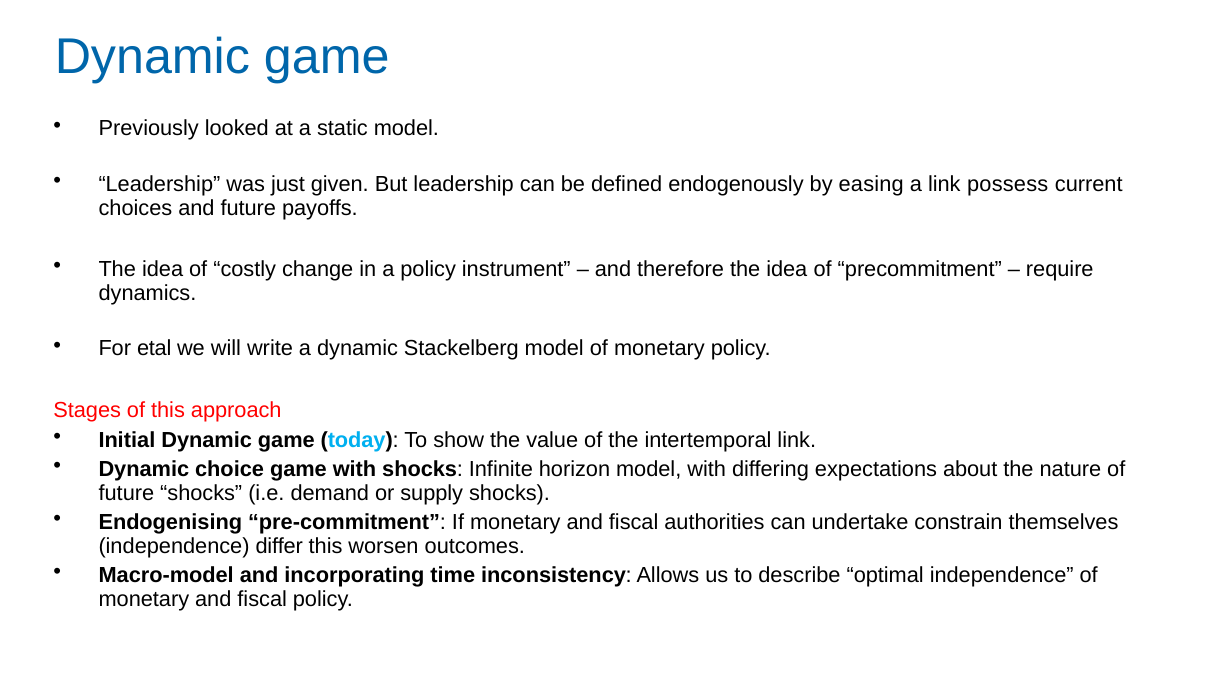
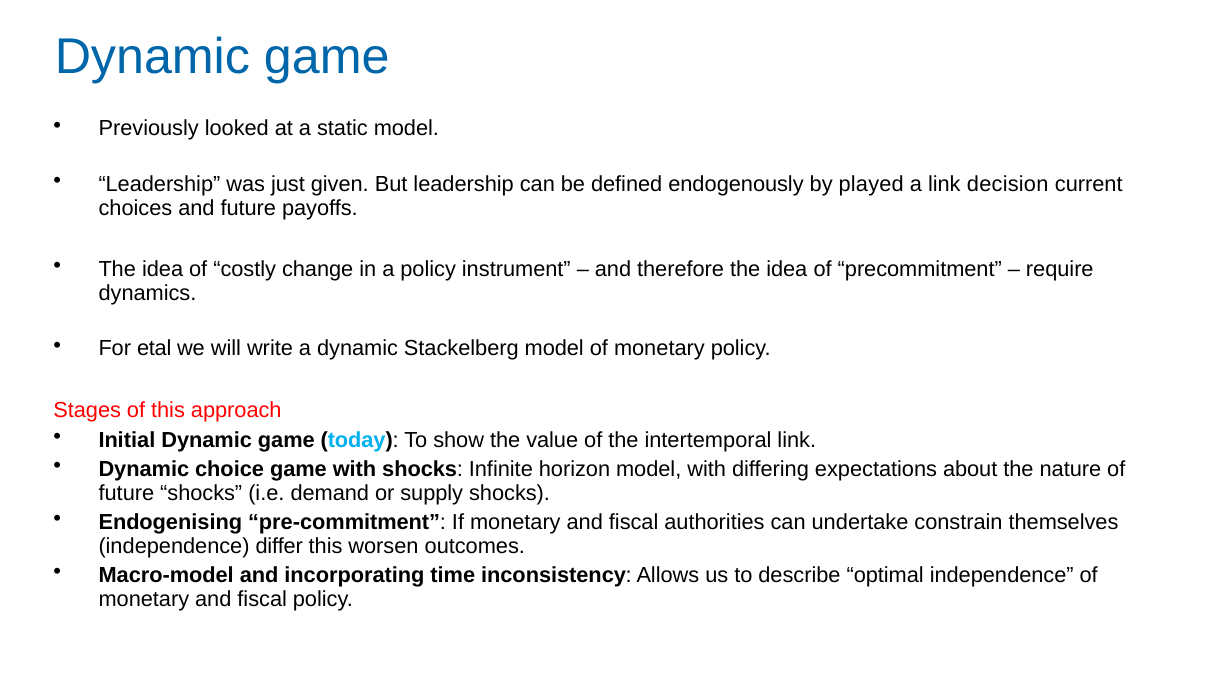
easing: easing -> played (871, 185)
possess: possess -> decision (1008, 185)
